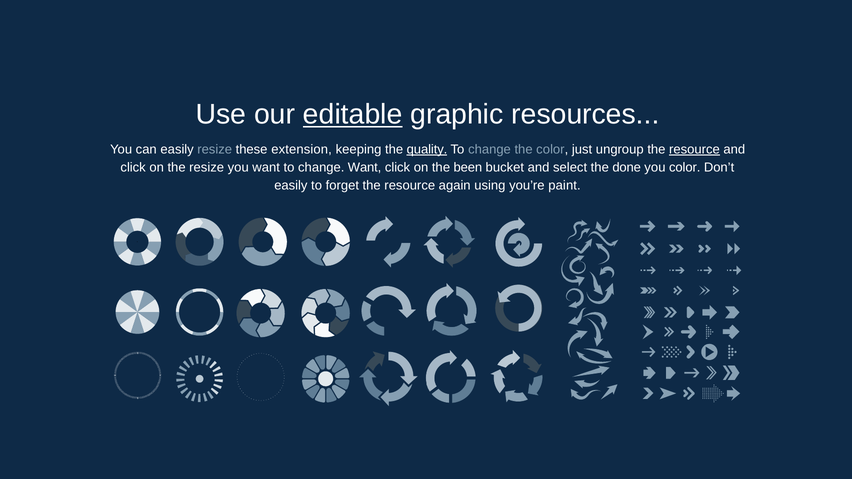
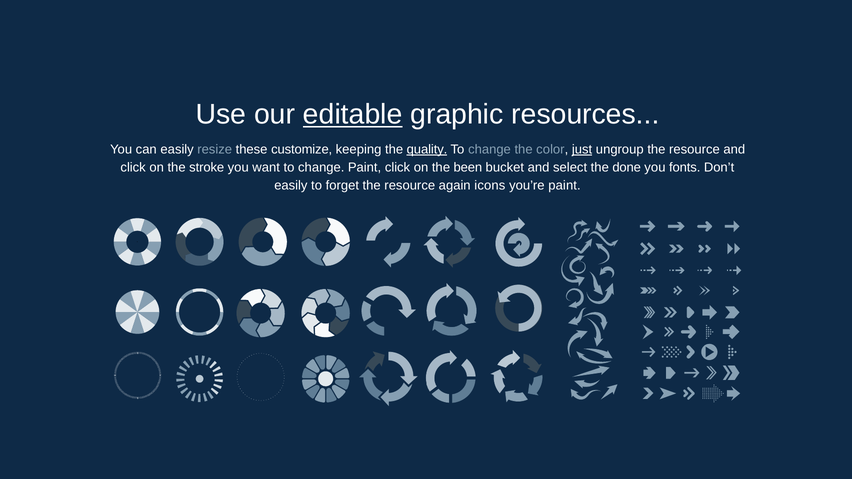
extension: extension -> customize (302, 150)
just underline: none -> present (582, 150)
resource underline: present -> none (694, 150)
the resize: resize -> stroke (207, 167)
change Want: Want -> Paint (365, 167)
you color: color -> fonts (685, 167)
using: using -> icons (490, 185)
